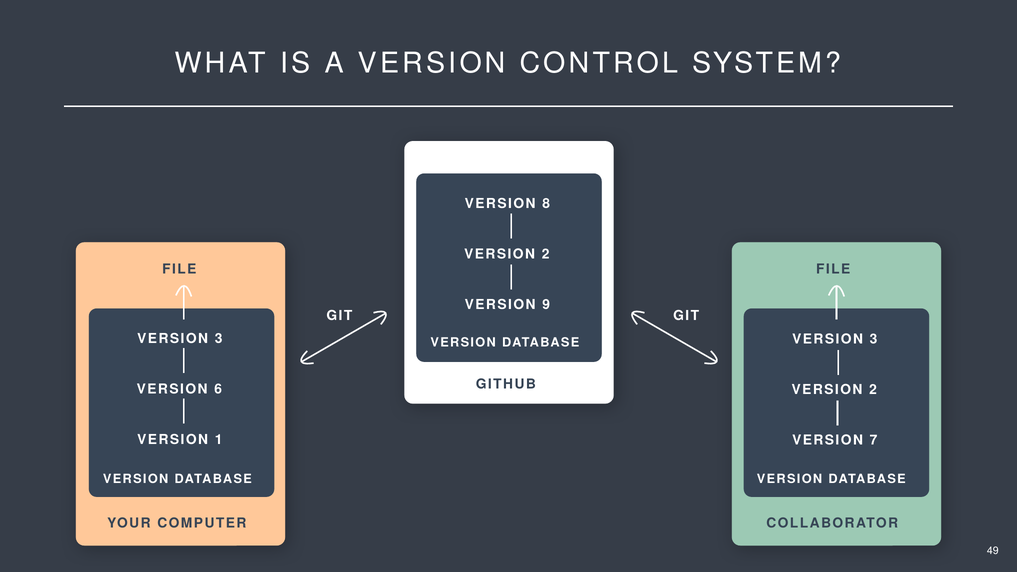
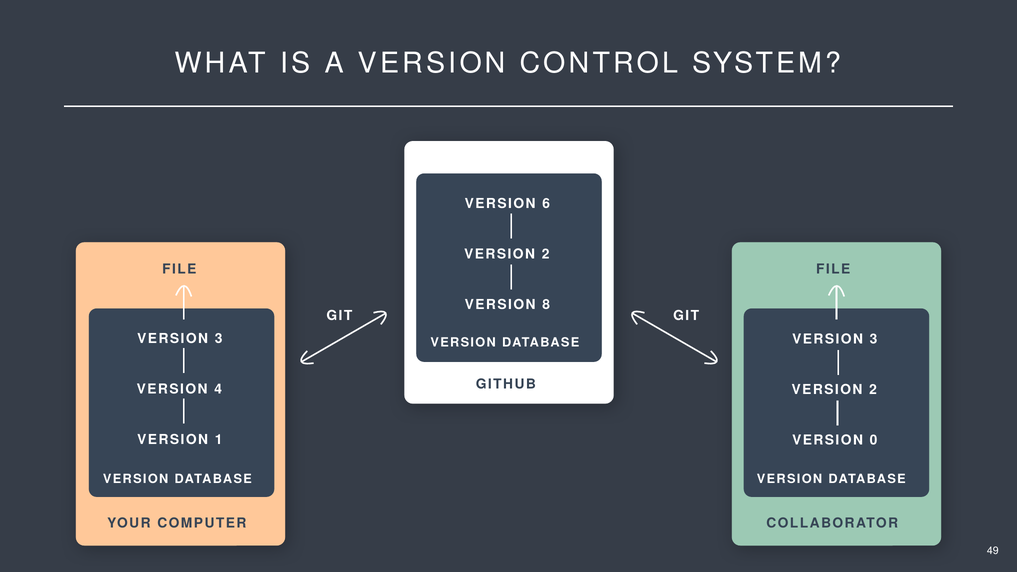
8: 8 -> 6 (546, 204)
9: 9 -> 8 (546, 305)
6: 6 -> 4 (218, 389)
7: 7 -> 0 (874, 441)
